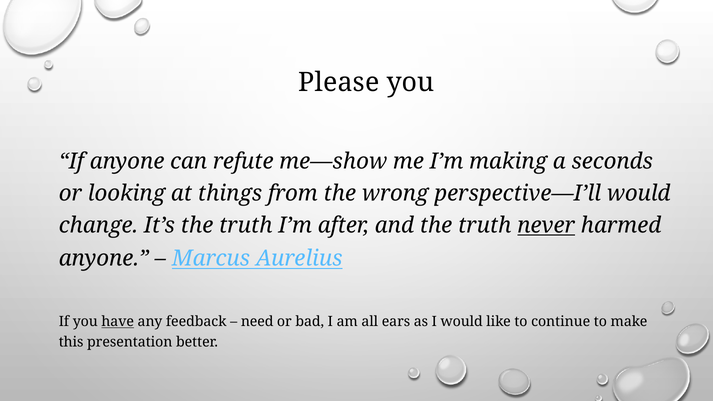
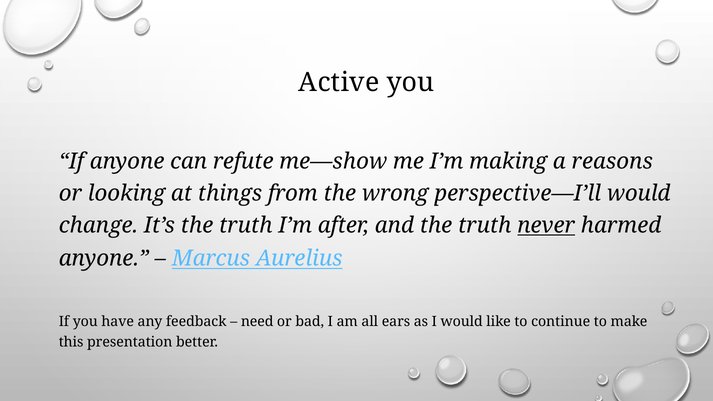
Please: Please -> Active (339, 83)
seconds: seconds -> reasons (612, 161)
have underline: present -> none (118, 322)
